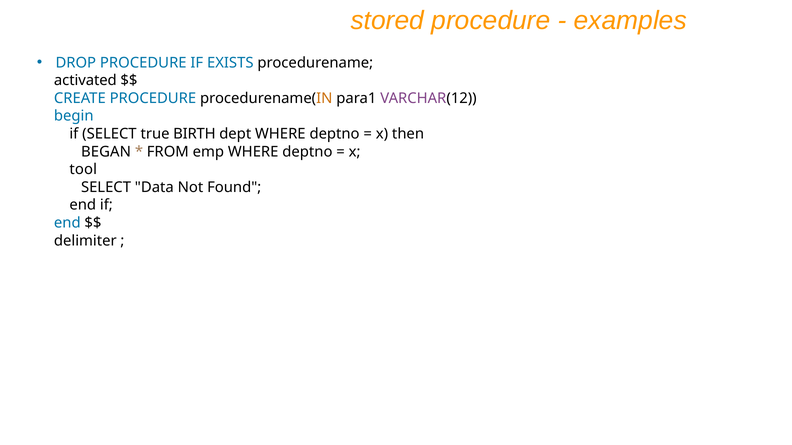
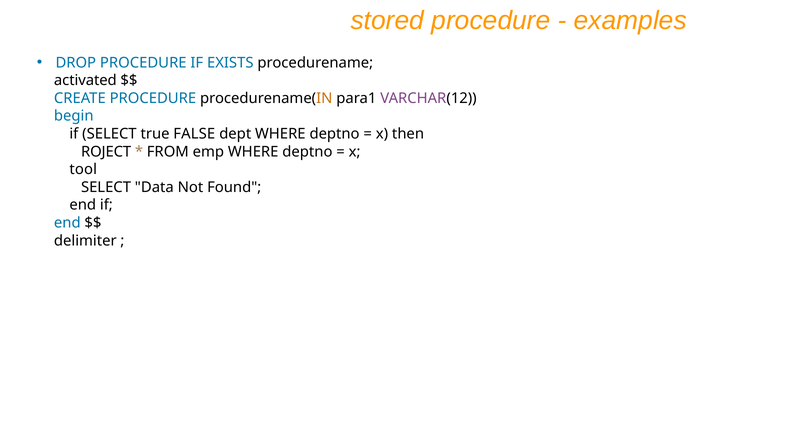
BIRTH: BIRTH -> FALSE (194, 134)
BEGAN: BEGAN -> ROJECT (106, 152)
